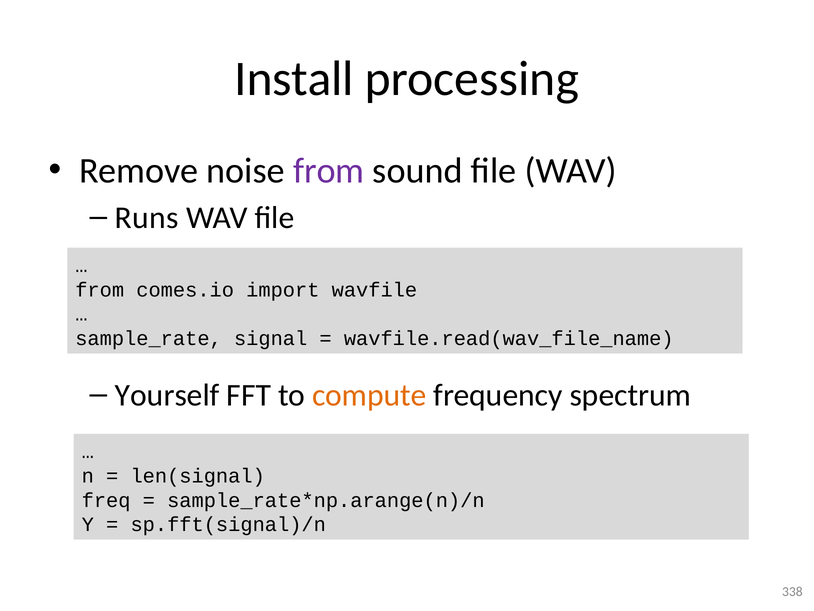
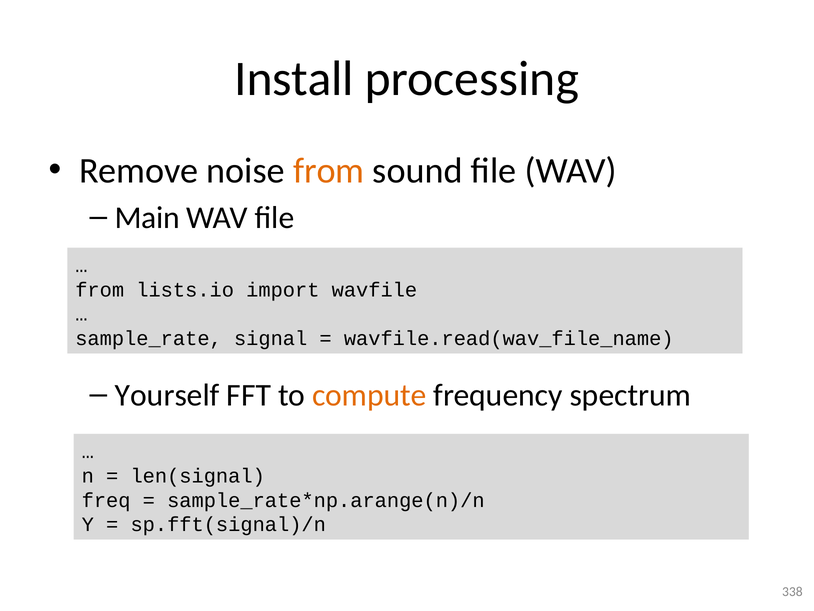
from colour: purple -> orange (329, 171)
Runs: Runs -> Main (147, 218)
comes.io: comes.io -> lists.io (185, 290)
